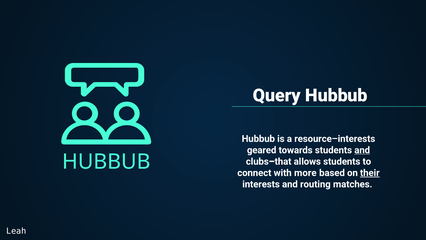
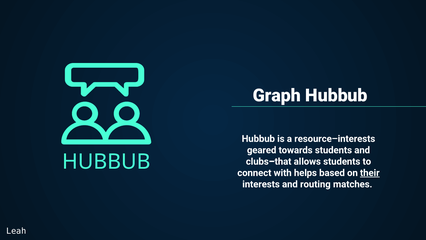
Query: Query -> Graph (277, 96)
and underline: present -> none (362, 150)
more: more -> helps (305, 173)
